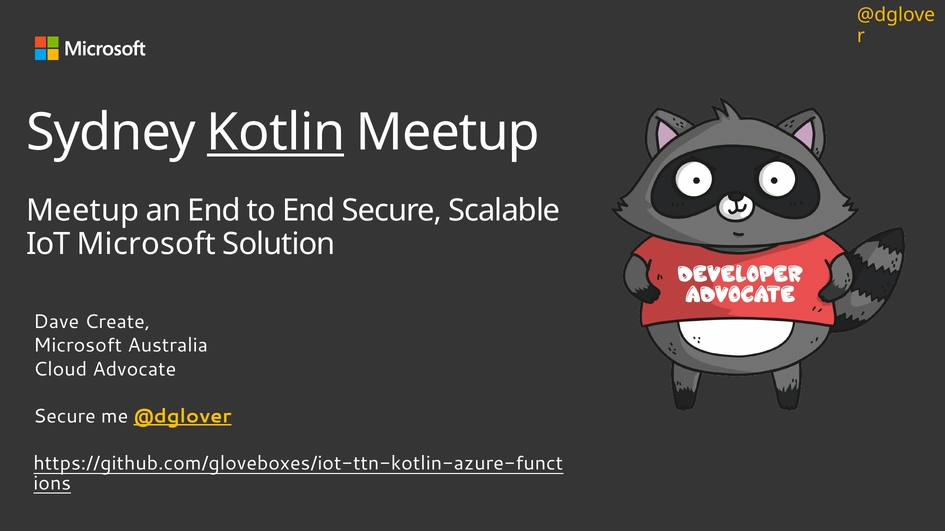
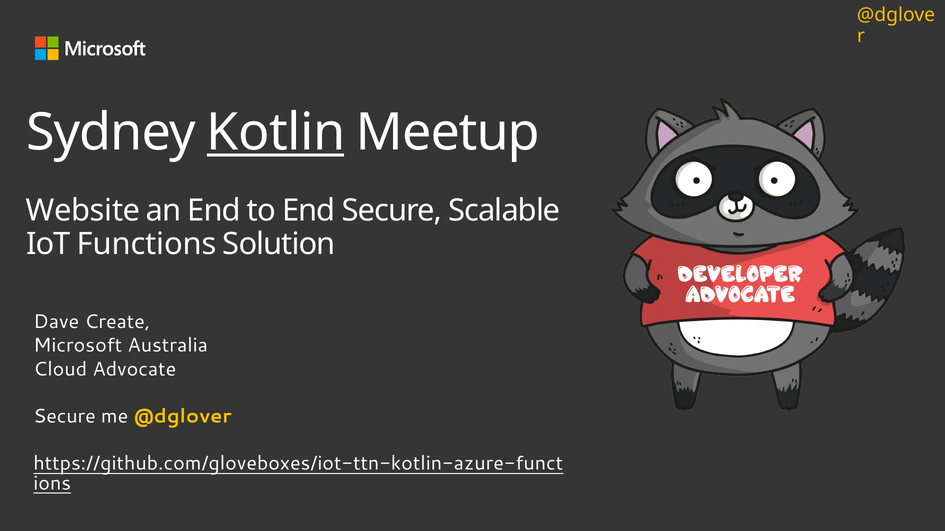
Meetup: Meetup -> Website (83, 211)
IoT Microsoft: Microsoft -> Functions (147, 244)
@dglover underline: present -> none (183, 417)
